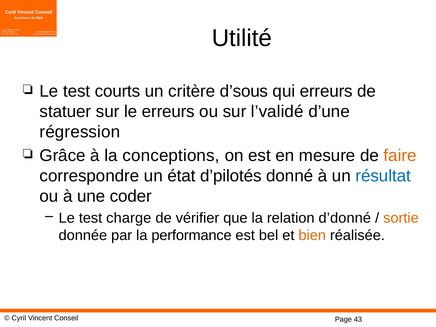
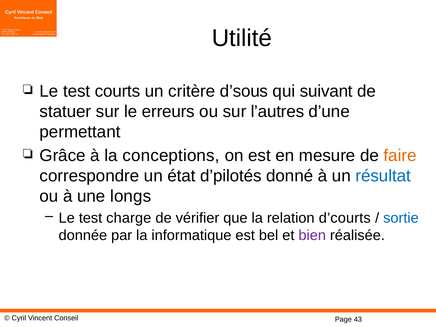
qui erreurs: erreurs -> suivant (326, 91)
l’validé: l’validé -> l’autres (277, 112)
régression: régression -> permettant (80, 132)
coder: coder -> longs (131, 196)
d’donné: d’donné -> d’courts (345, 218)
sortie colour: orange -> blue (401, 218)
performance: performance -> informatique (191, 235)
bien colour: orange -> purple (312, 235)
